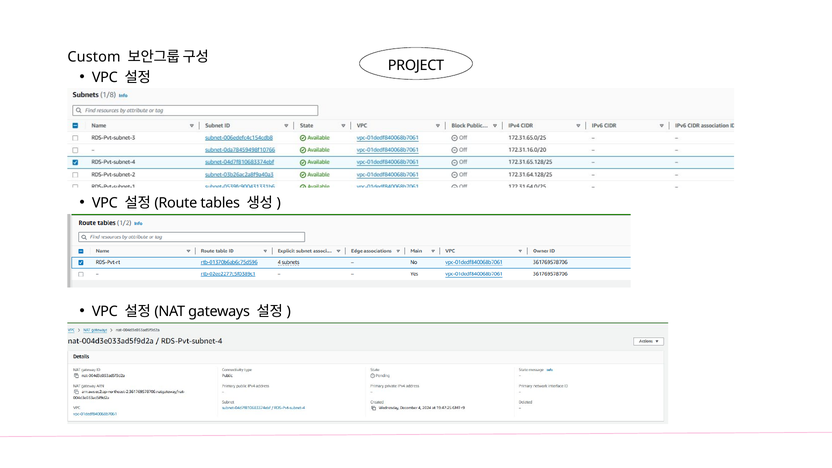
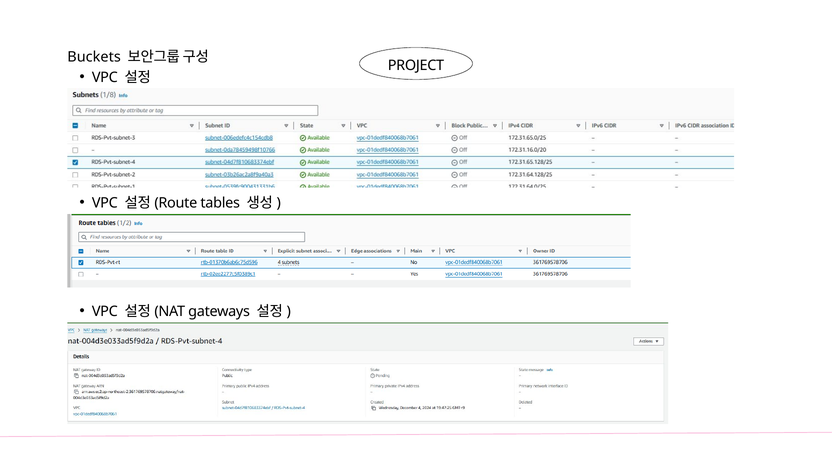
Custom: Custom -> Buckets (94, 57)
